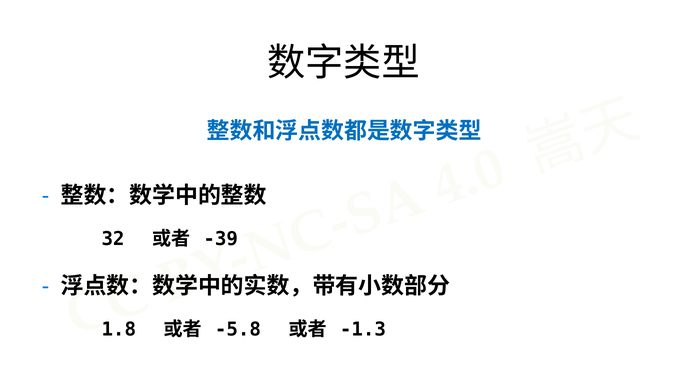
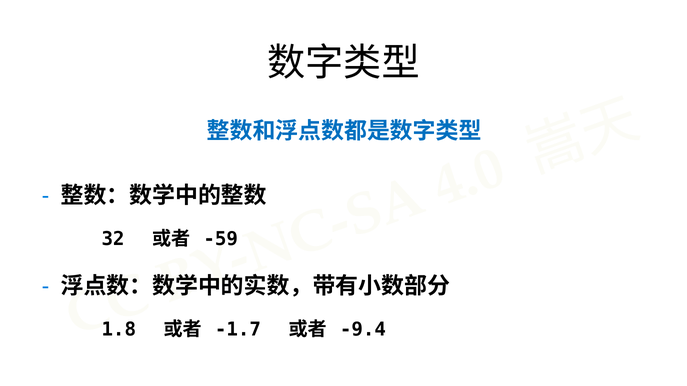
-39: -39 -> -59 (221, 239)
-5.8: -5.8 -> -1.7 (238, 330)
-1.3: -1.3 -> -9.4 (363, 330)
